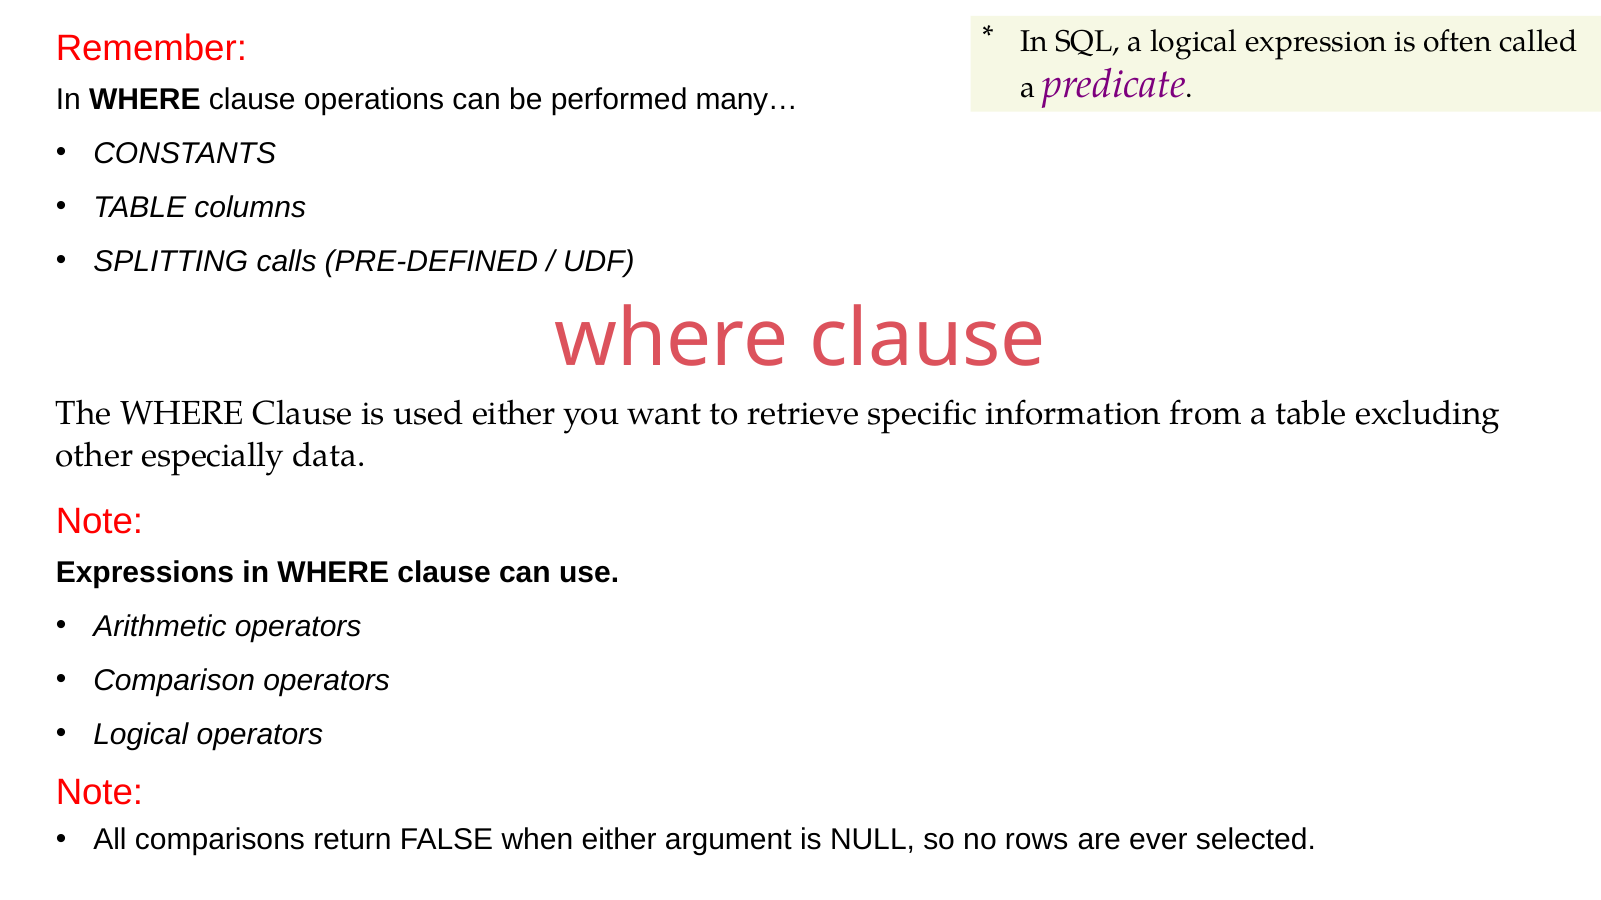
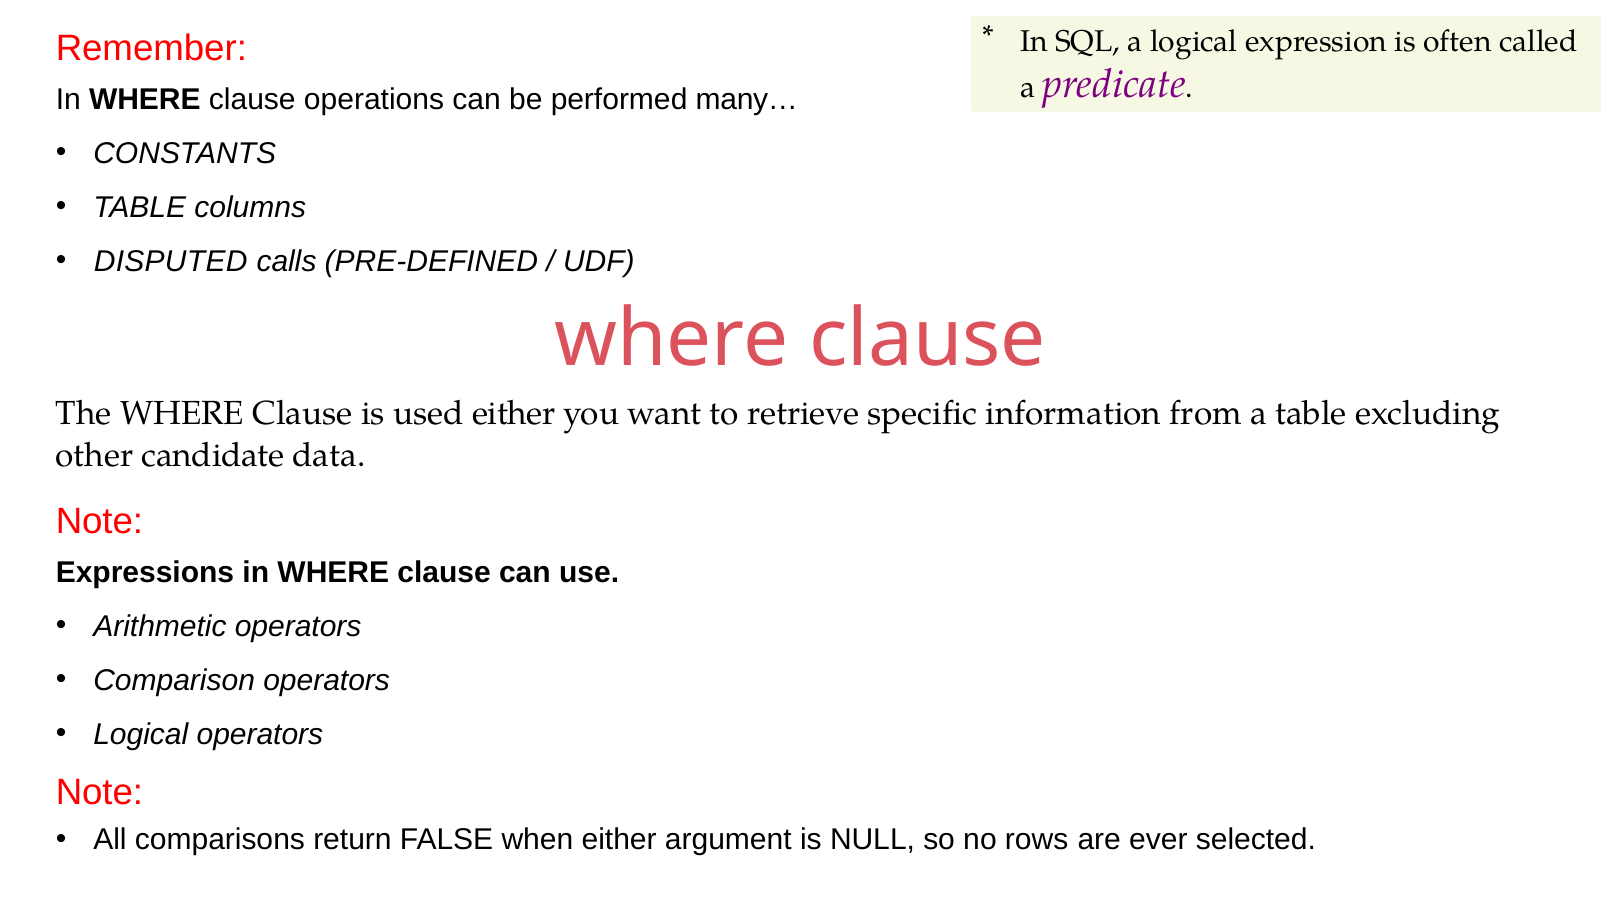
SPLITTING: SPLITTING -> DISPUTED (171, 261)
especially: especially -> candidate (213, 456)
